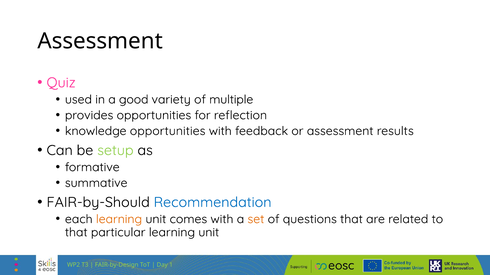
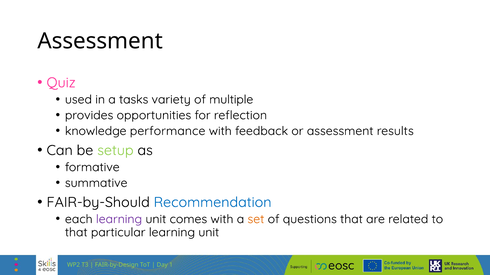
good: good -> tasks (134, 100)
knowledge opportunities: opportunities -> performance (168, 131)
learning colour: orange -> purple (119, 220)
